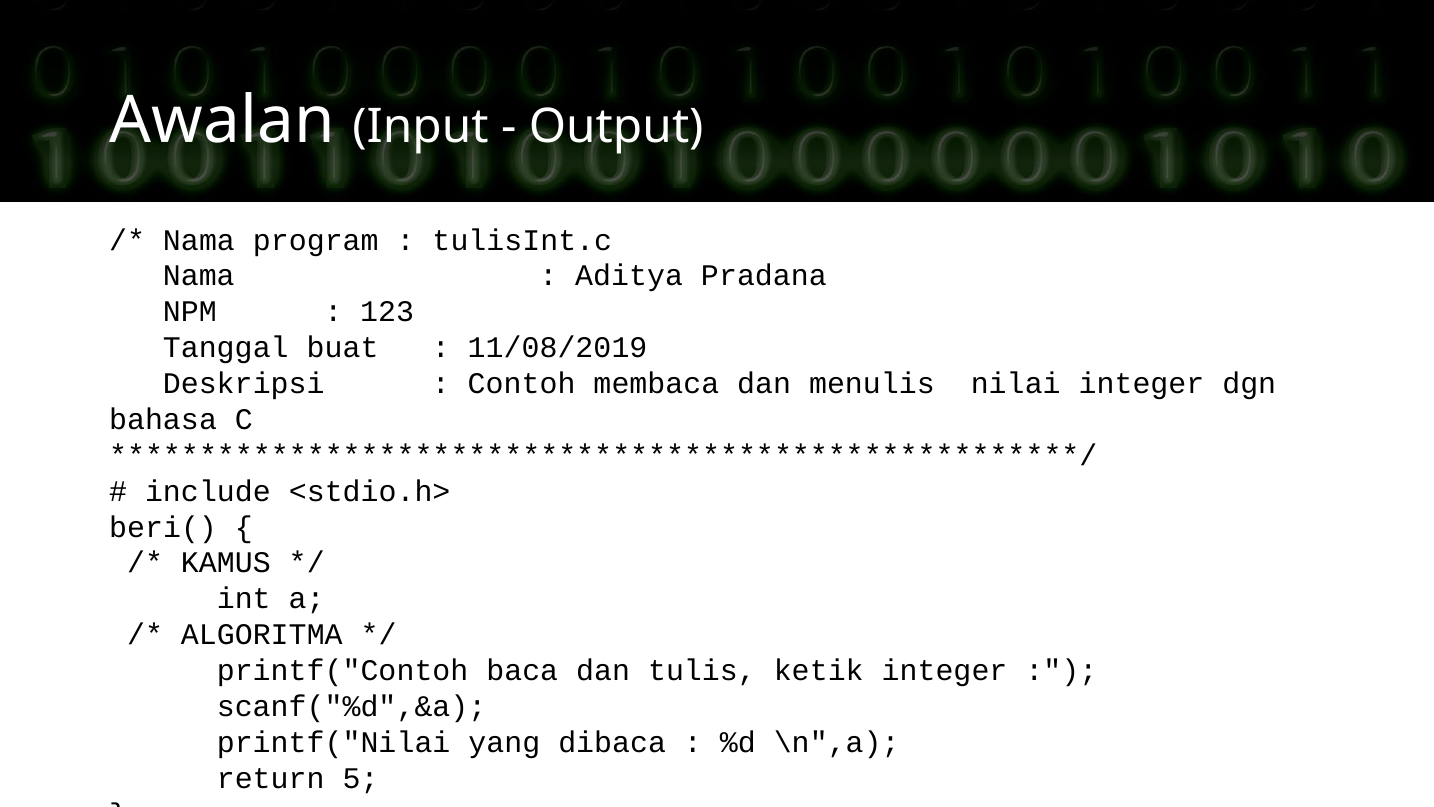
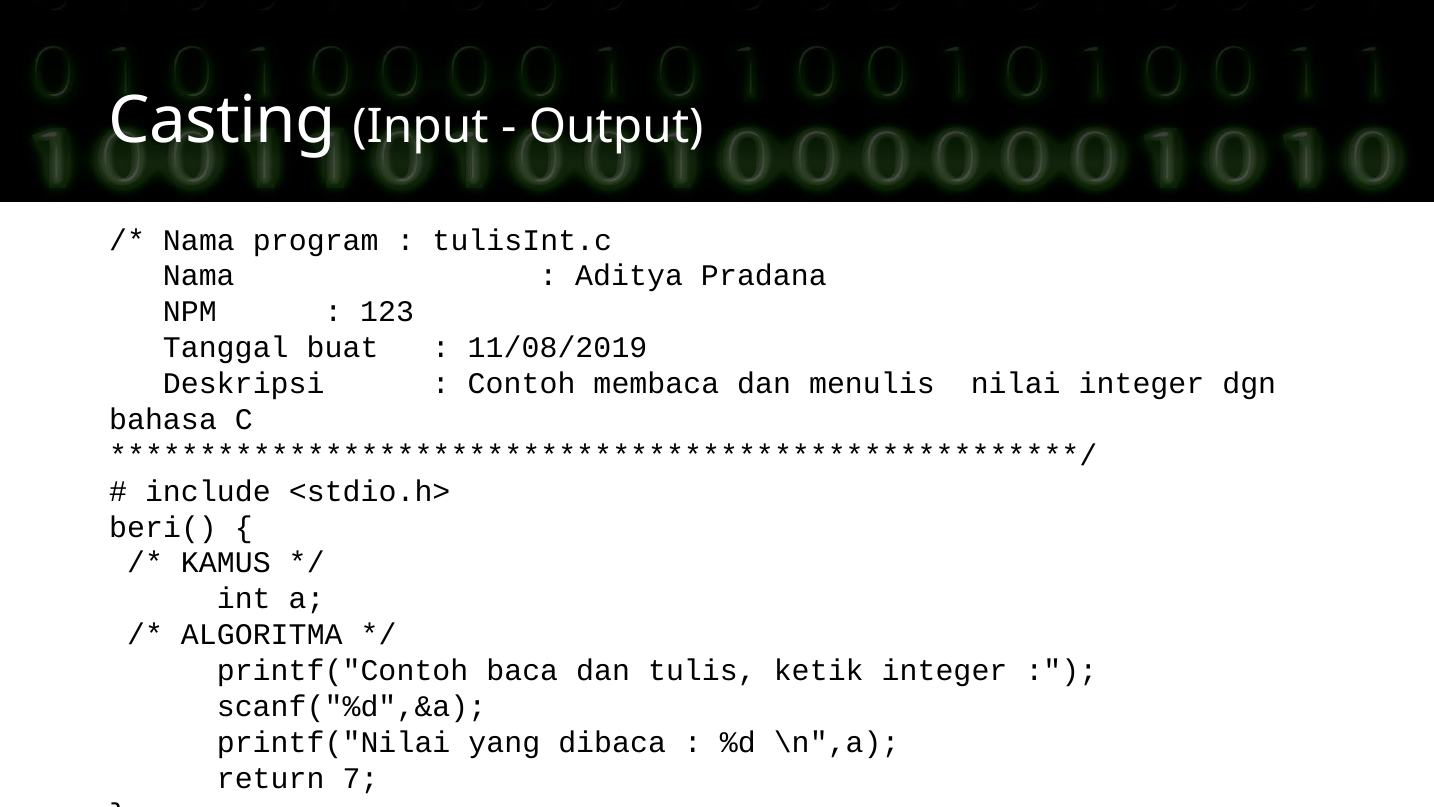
Awalan: Awalan -> Casting (222, 120)
5: 5 -> 7 (361, 778)
